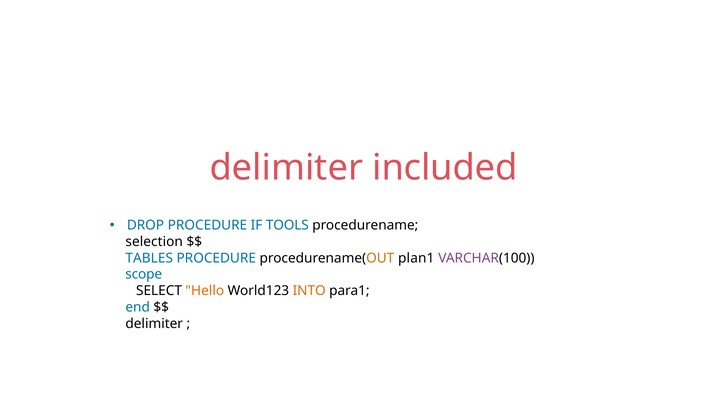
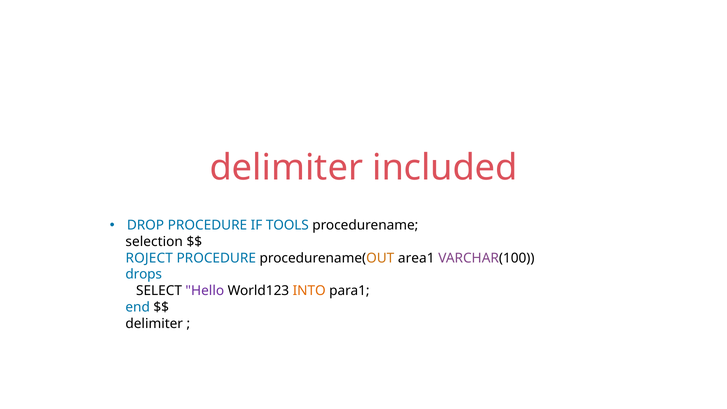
TABLES: TABLES -> ROJECT (149, 258)
plan1: plan1 -> area1 (416, 258)
scope: scope -> drops (144, 274)
Hello colour: orange -> purple (205, 291)
